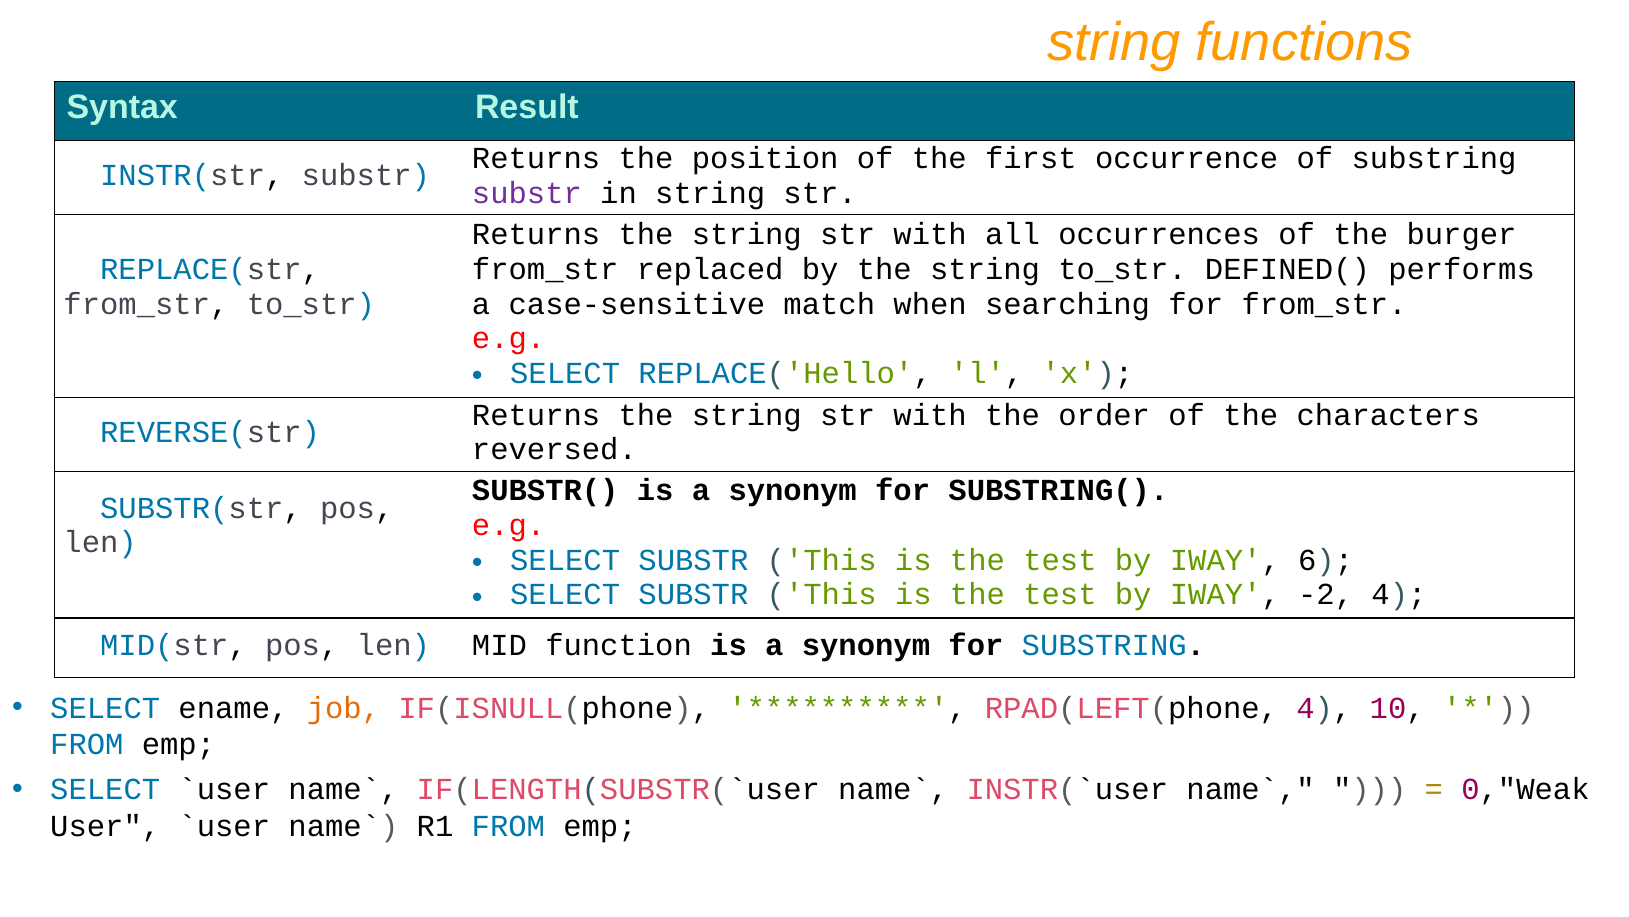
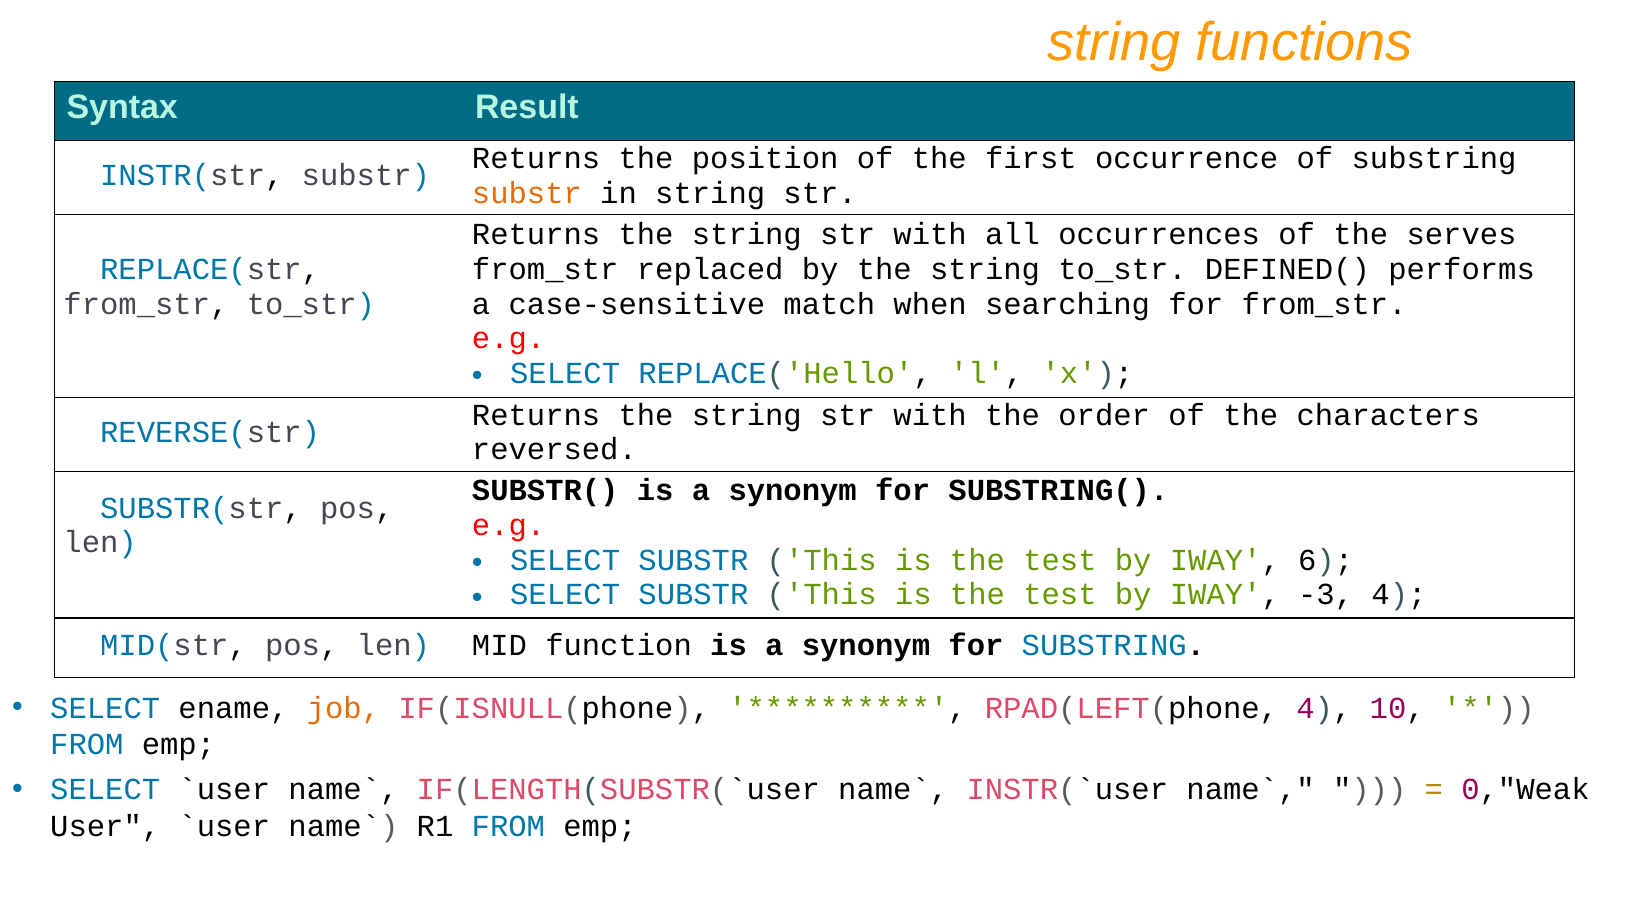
substr colour: purple -> orange (527, 193)
burger: burger -> serves (1462, 235)
-2: -2 -> -3 (1326, 594)
